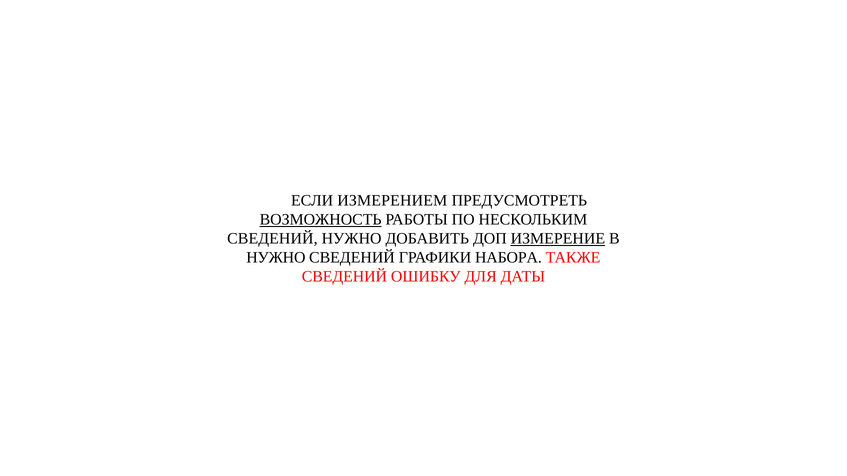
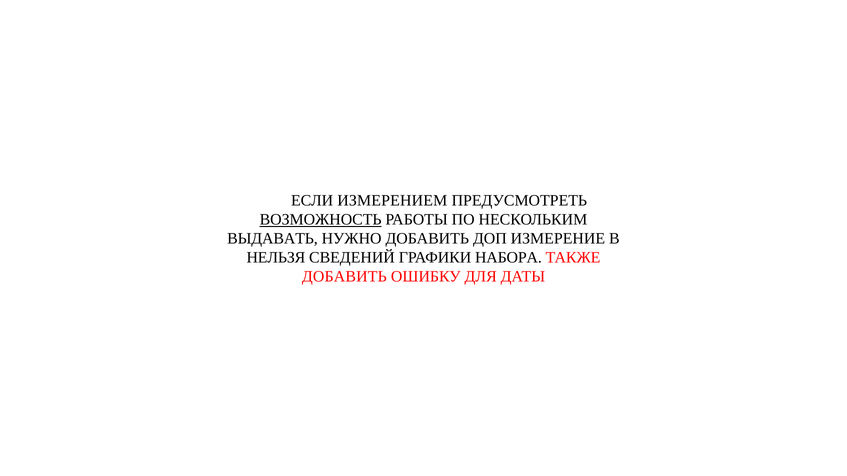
СВЕДЕНИЙ: СВЕДЕНИЙ -> ВЫДАВАТЬ (273, 239)
ИЗМЕРЕНИЕ underline: present -> none (558, 239)
НУЖНО: НУЖНО -> НЕЛЬЗЯ (276, 258)
СВЕДЕНИЙ: СВЕДЕНИЙ -> ДОБАВИТЬ (344, 277)
